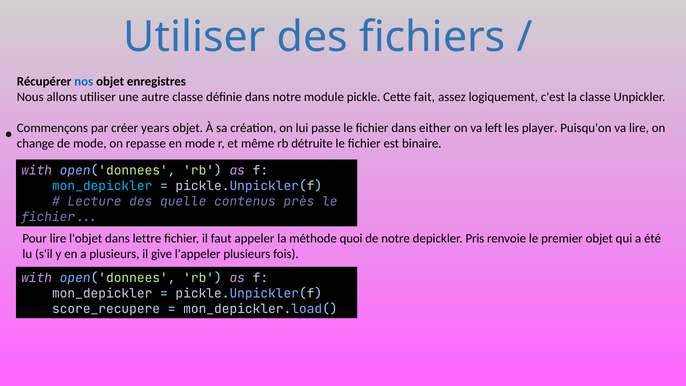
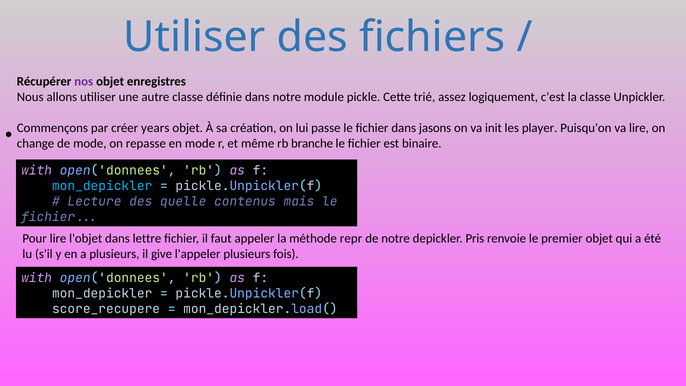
nos colour: blue -> purple (84, 82)
fait: fait -> trié (424, 97)
either: either -> jasons (435, 128)
left: left -> init (493, 128)
détruite: détruite -> branche (312, 143)
près: près -> mais (299, 202)
quoi: quoi -> repr (351, 238)
